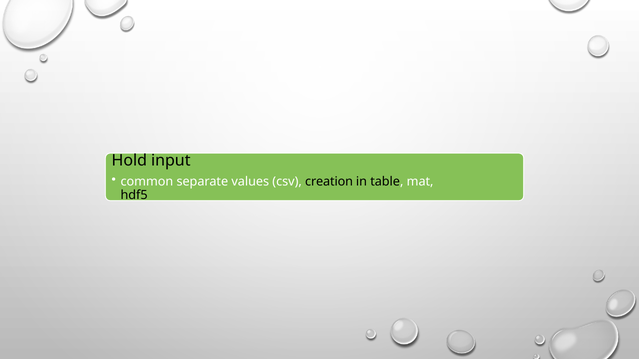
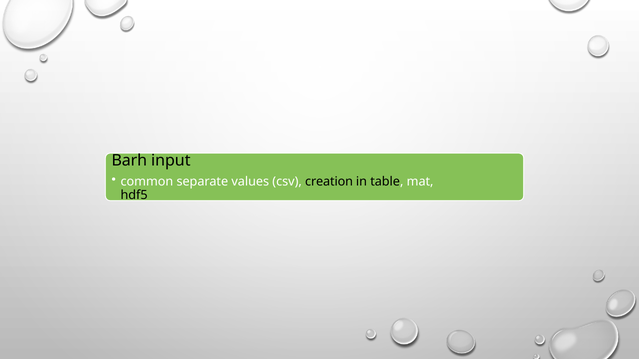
Hold: Hold -> Barh (129, 161)
